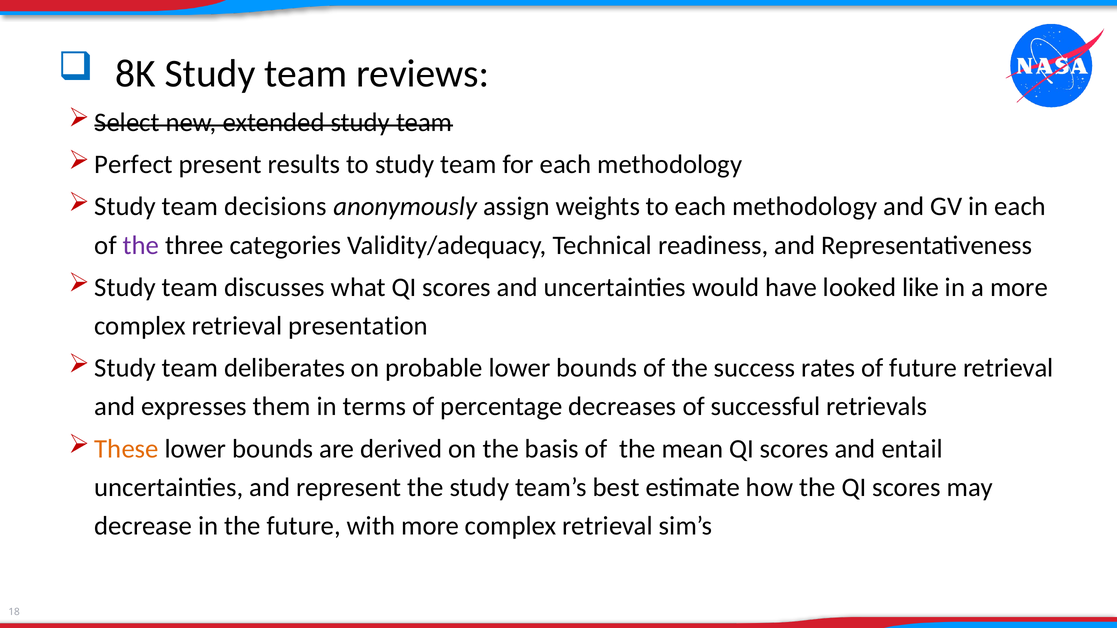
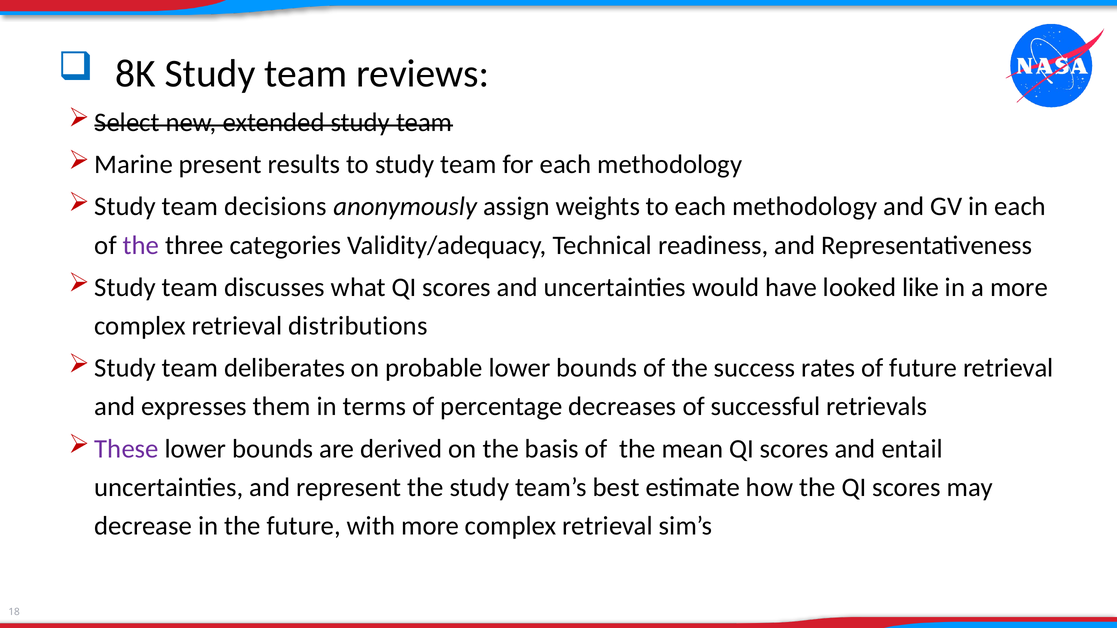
Perfect: Perfect -> Marine (134, 165)
presentation: presentation -> distributions (358, 326)
These colour: orange -> purple (127, 449)
